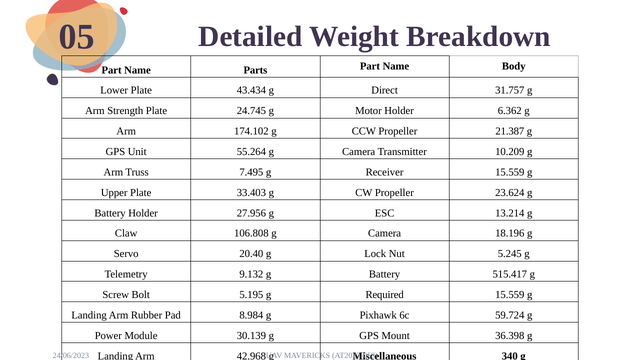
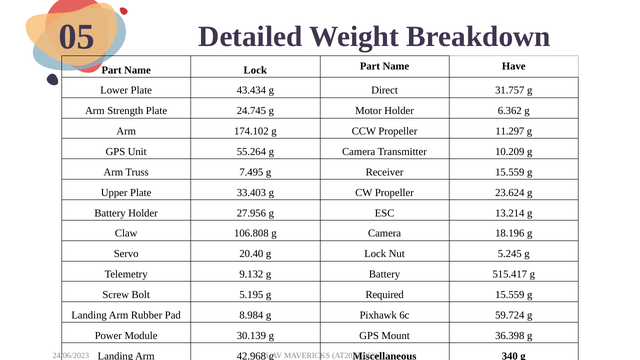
Name Parts: Parts -> Lock (255, 70)
Body: Body -> Have (514, 66)
21.387: 21.387 -> 11.297 (510, 131)
